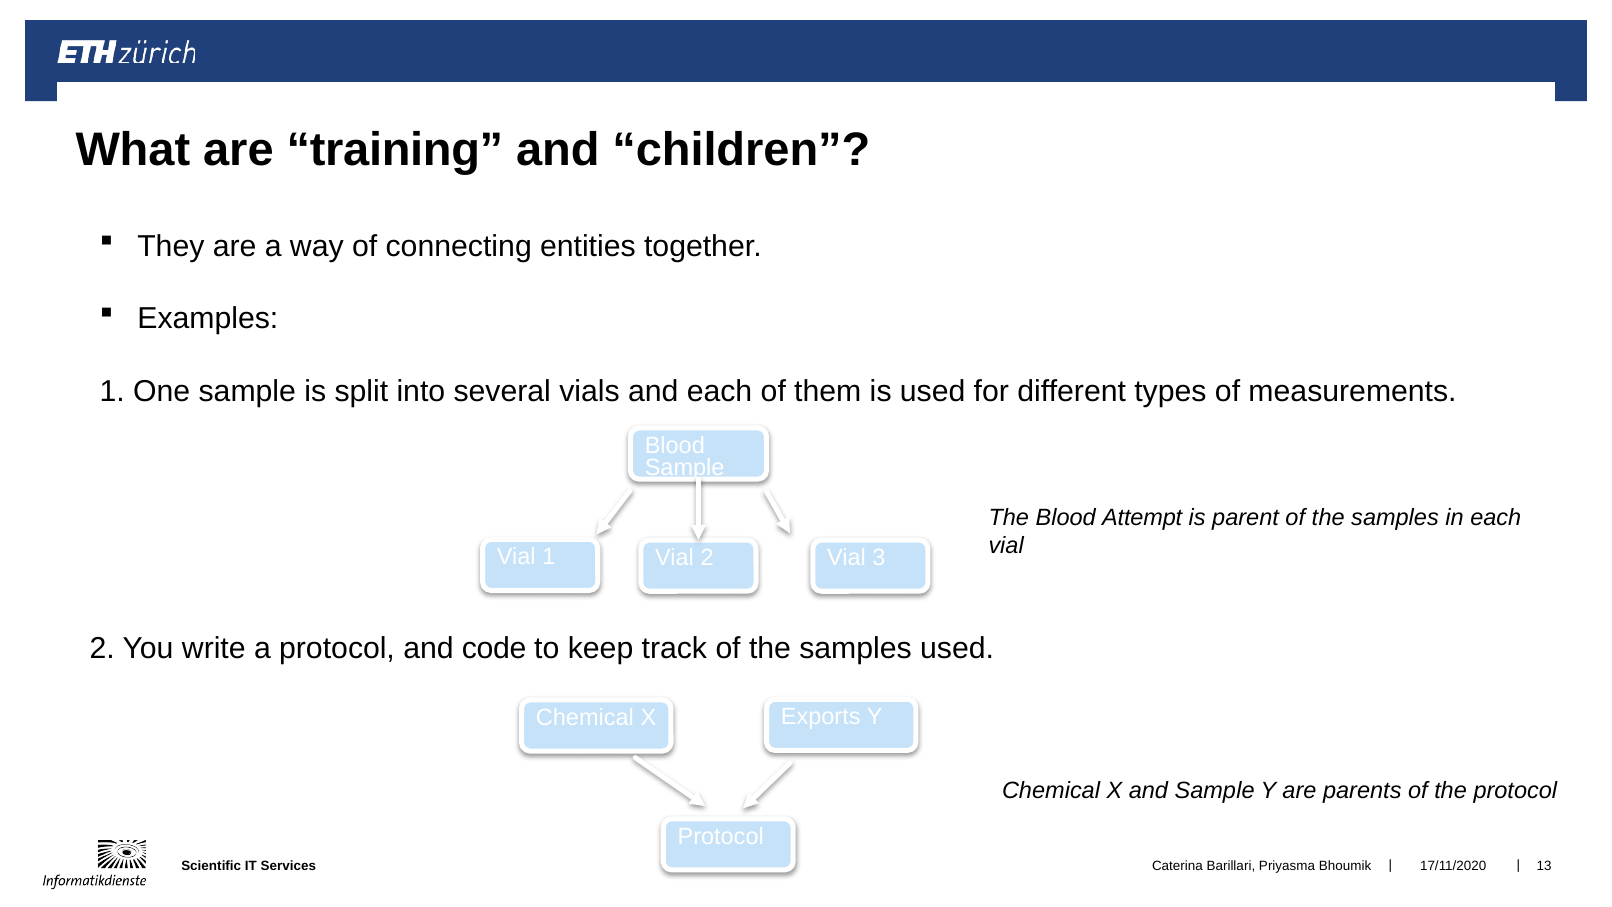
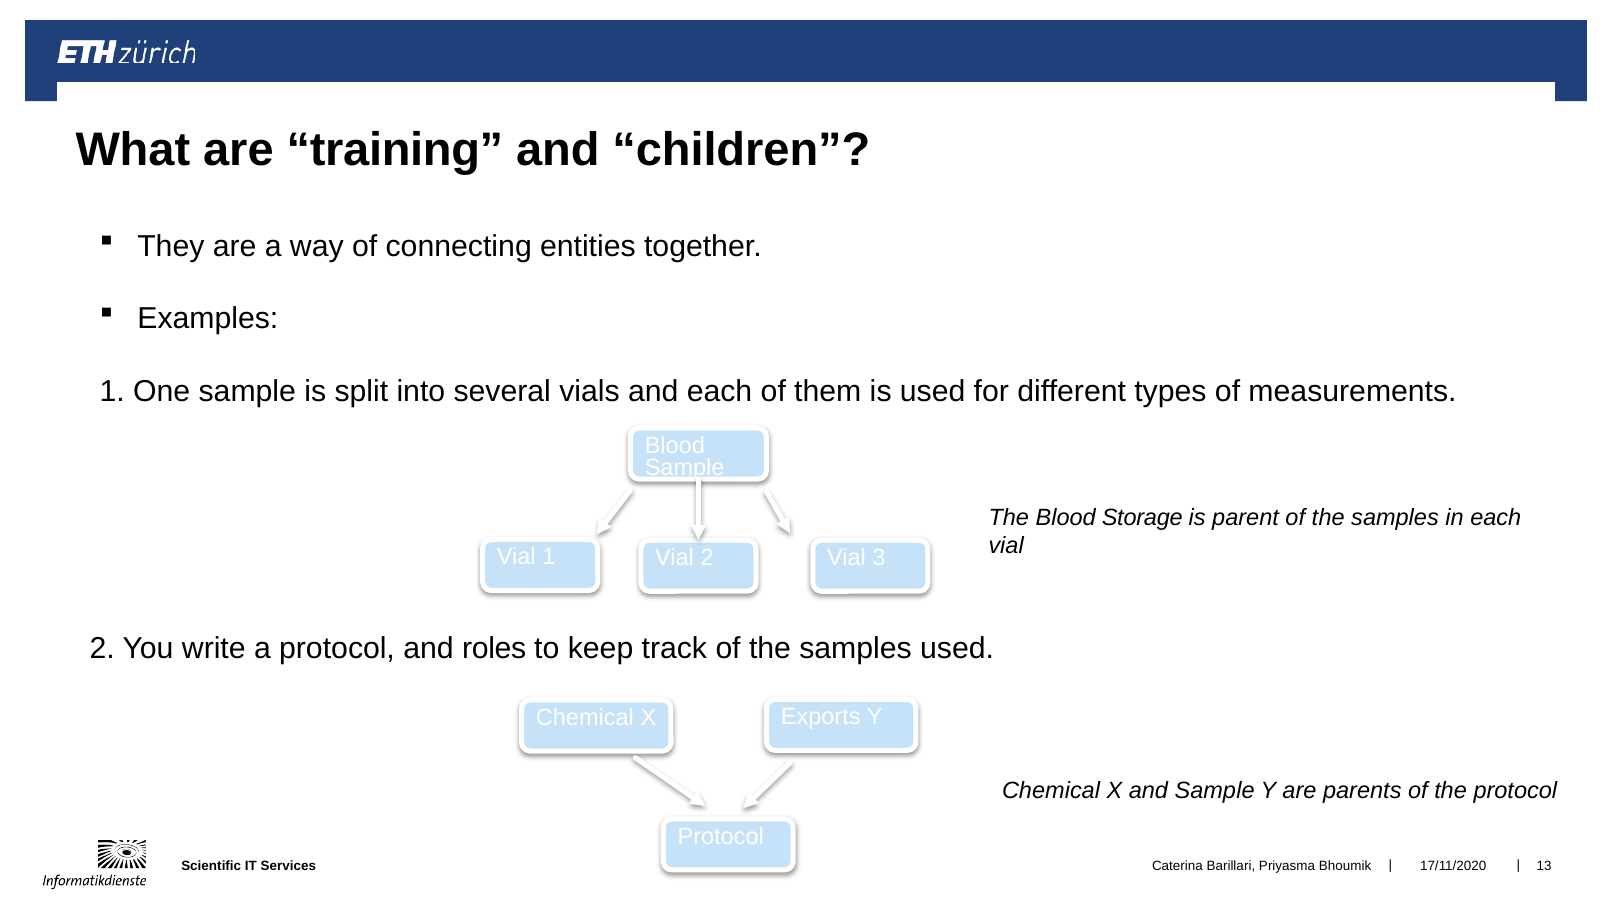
Attempt: Attempt -> Storage (1142, 517)
code: code -> roles (494, 649)
